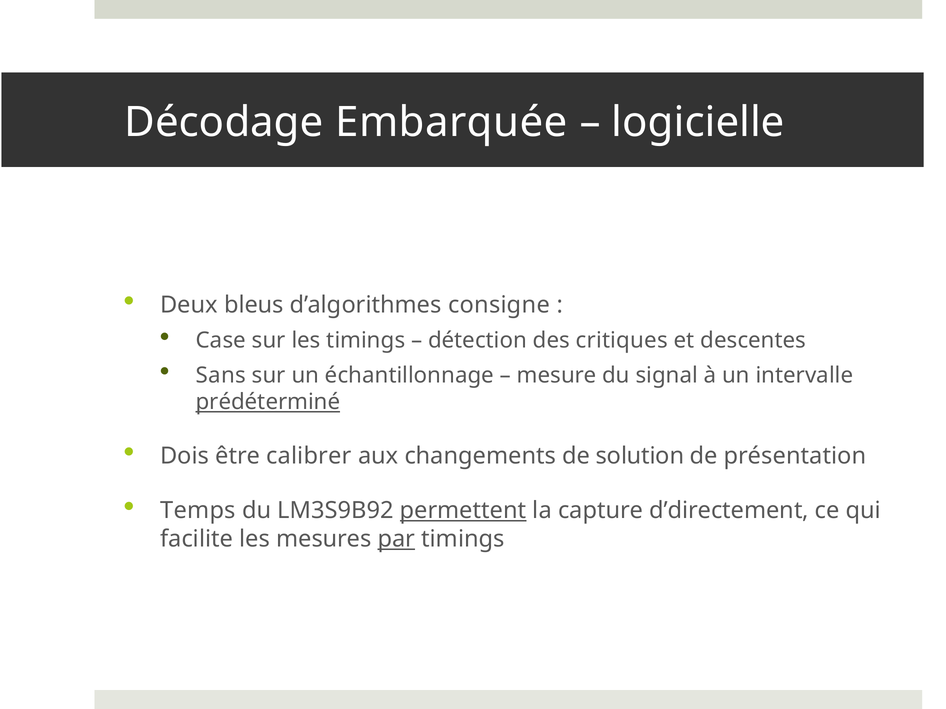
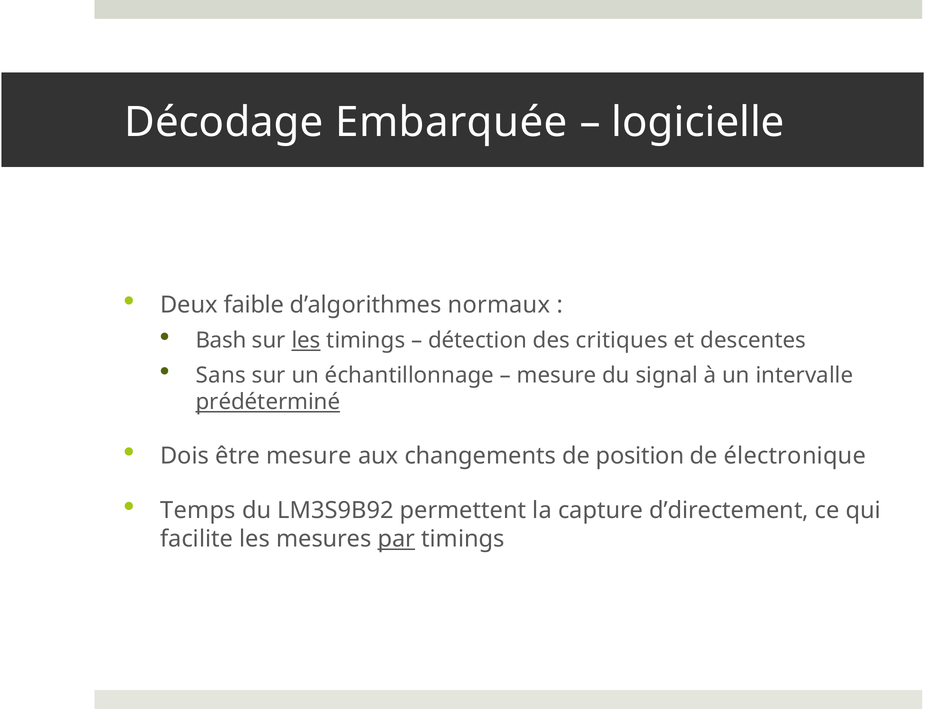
bleus: bleus -> faible (254, 305)
consigne: consigne -> normaux (499, 305)
Case: Case -> Bash (221, 341)
les underline: none -> present (306, 341)
être calibrer: calibrer -> mesure (309, 456)
solution: solution -> position (640, 456)
présentation: présentation -> électronique (795, 456)
permettent underline: present -> none (463, 511)
